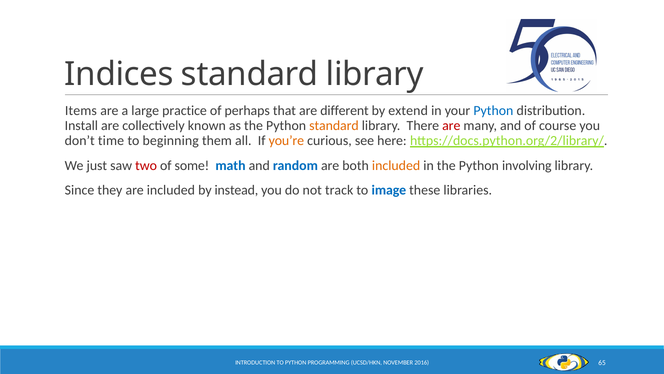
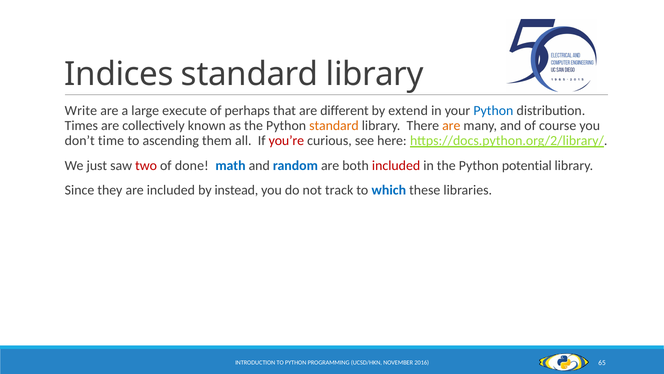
Items: Items -> Write (81, 110)
practice: practice -> execute (185, 110)
Install: Install -> Times (81, 125)
are colour: red -> orange (451, 125)
beginning: beginning -> ascending (171, 141)
you’re colour: orange -> red (286, 141)
some: some -> done (192, 165)
included colour: orange -> red (396, 165)
involving: involving -> potential (527, 165)
image: image -> which (389, 190)
